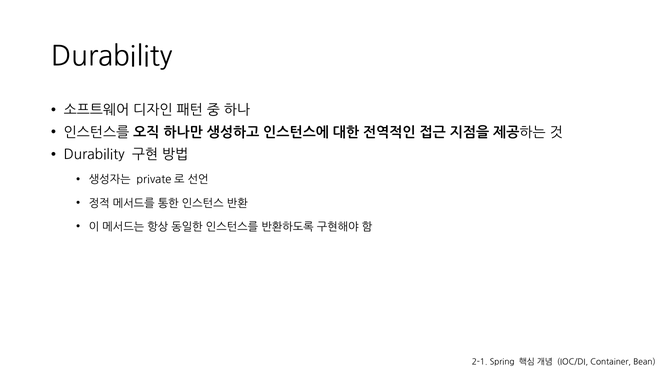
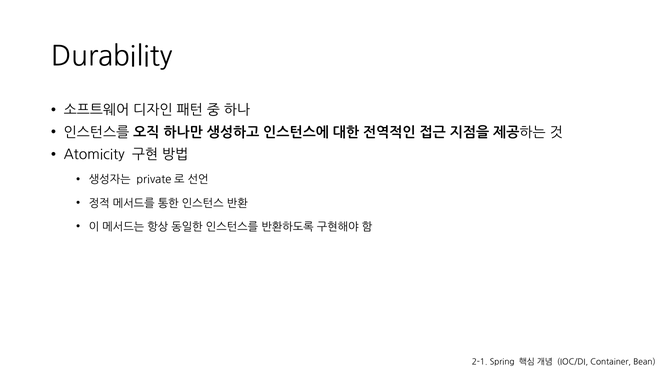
Durability: Durability -> Atomicity (94, 154)
